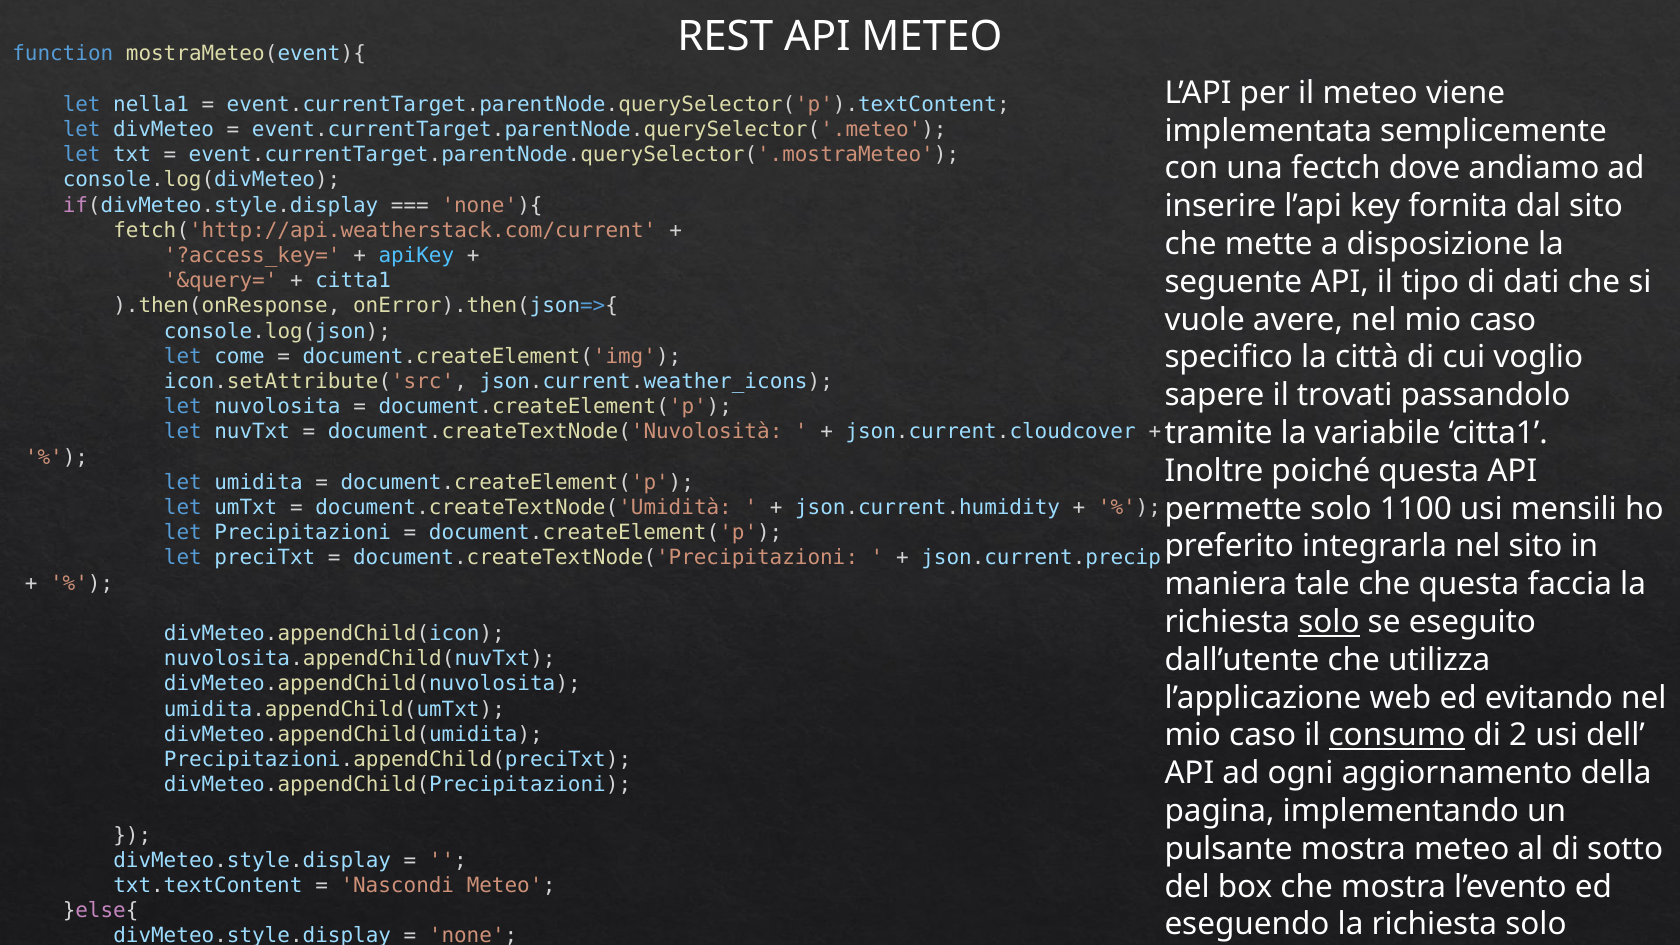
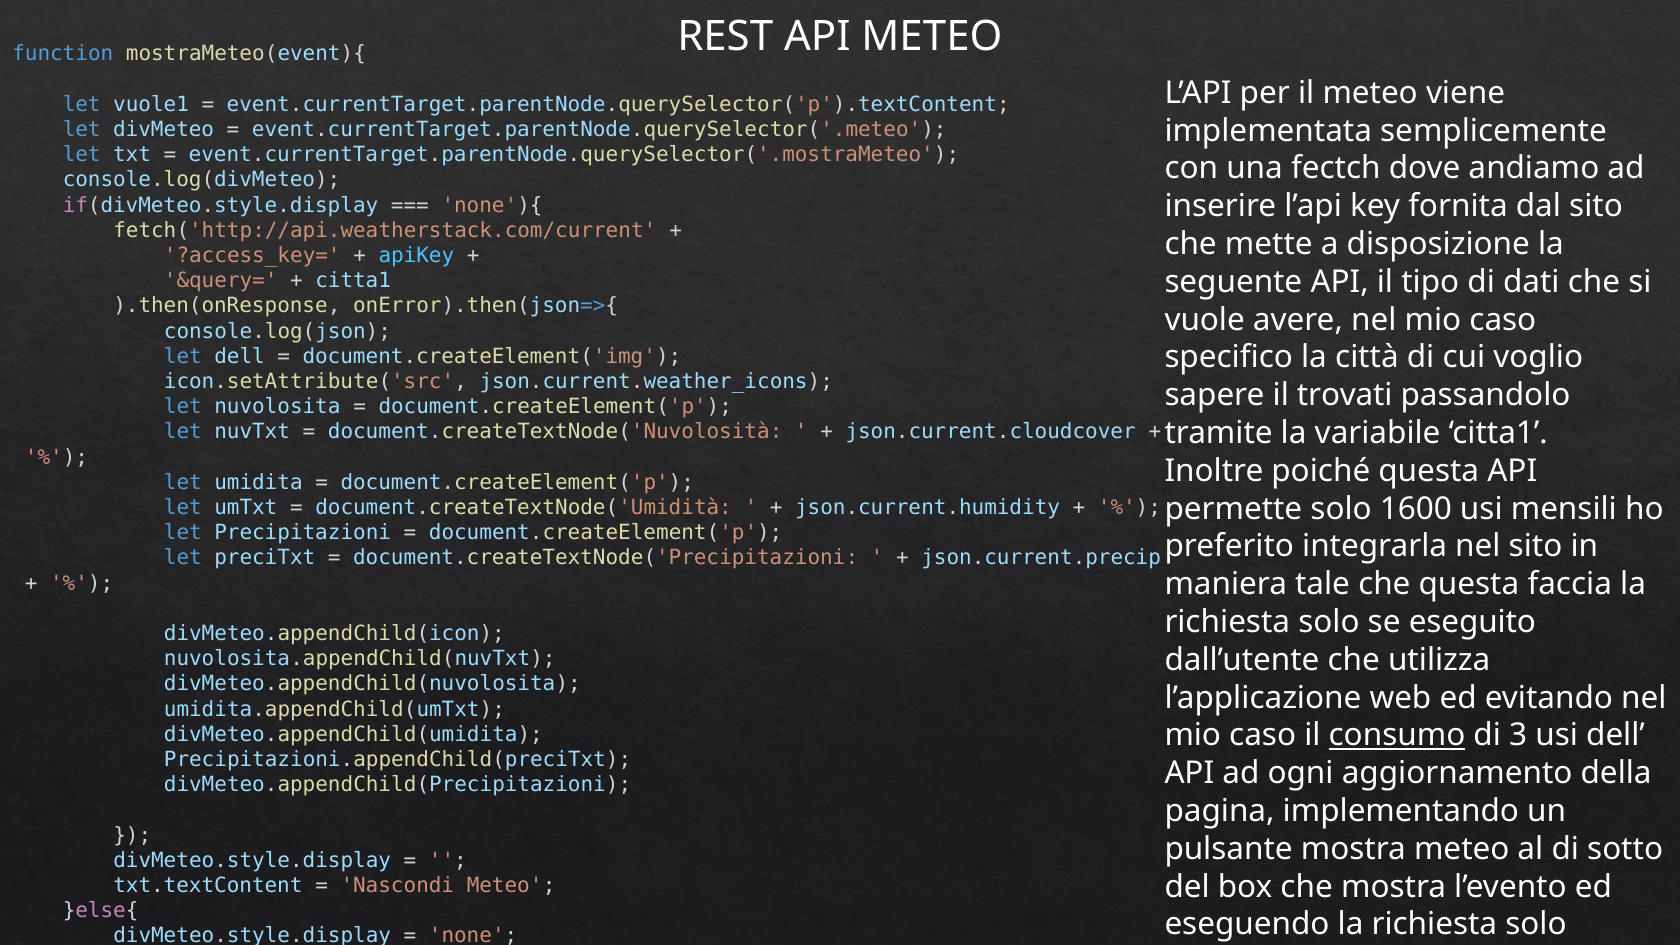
nella1: nella1 -> vuole1 (151, 104)
let come: come -> dell (240, 356)
1100: 1100 -> 1600 (1416, 509)
solo underline: present -> none (1329, 622)
2: 2 -> 3 (1518, 735)
